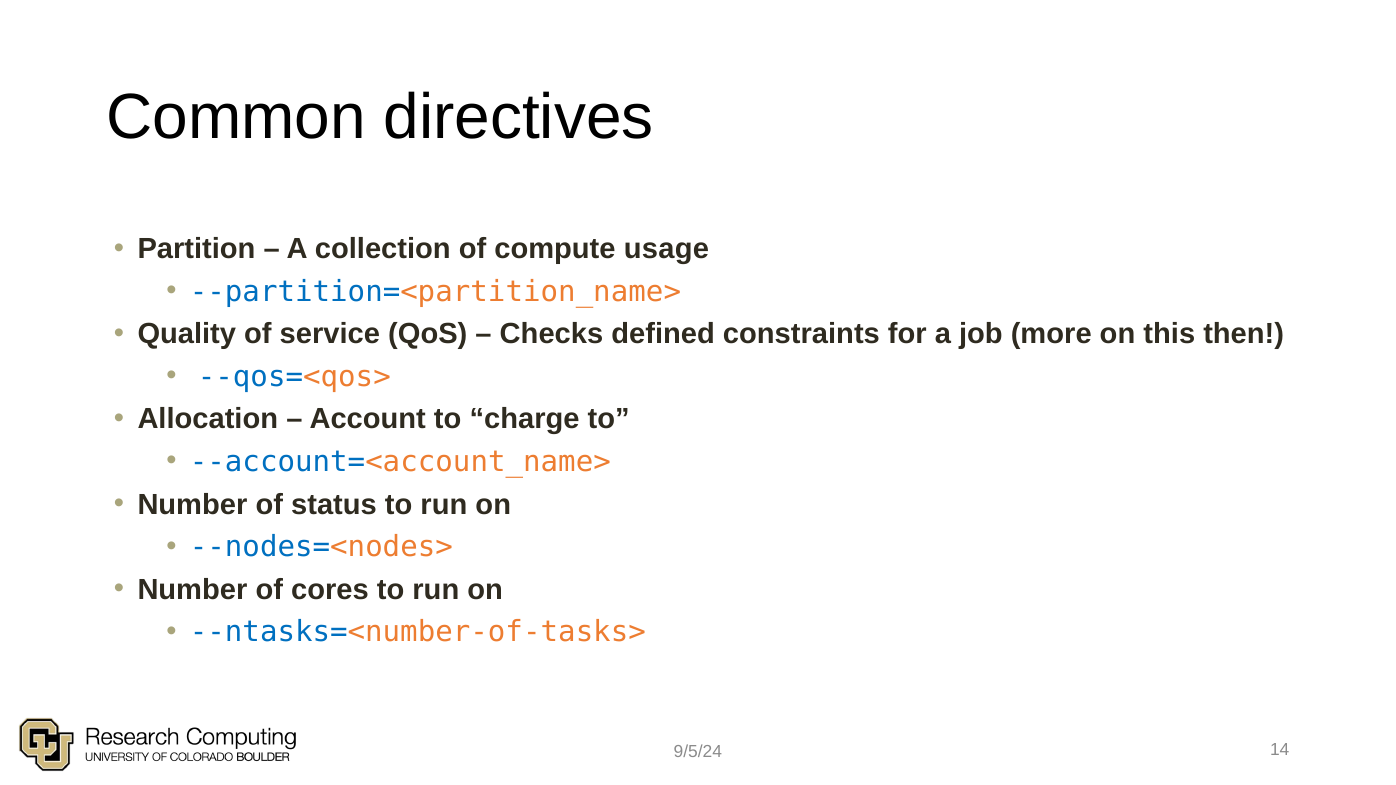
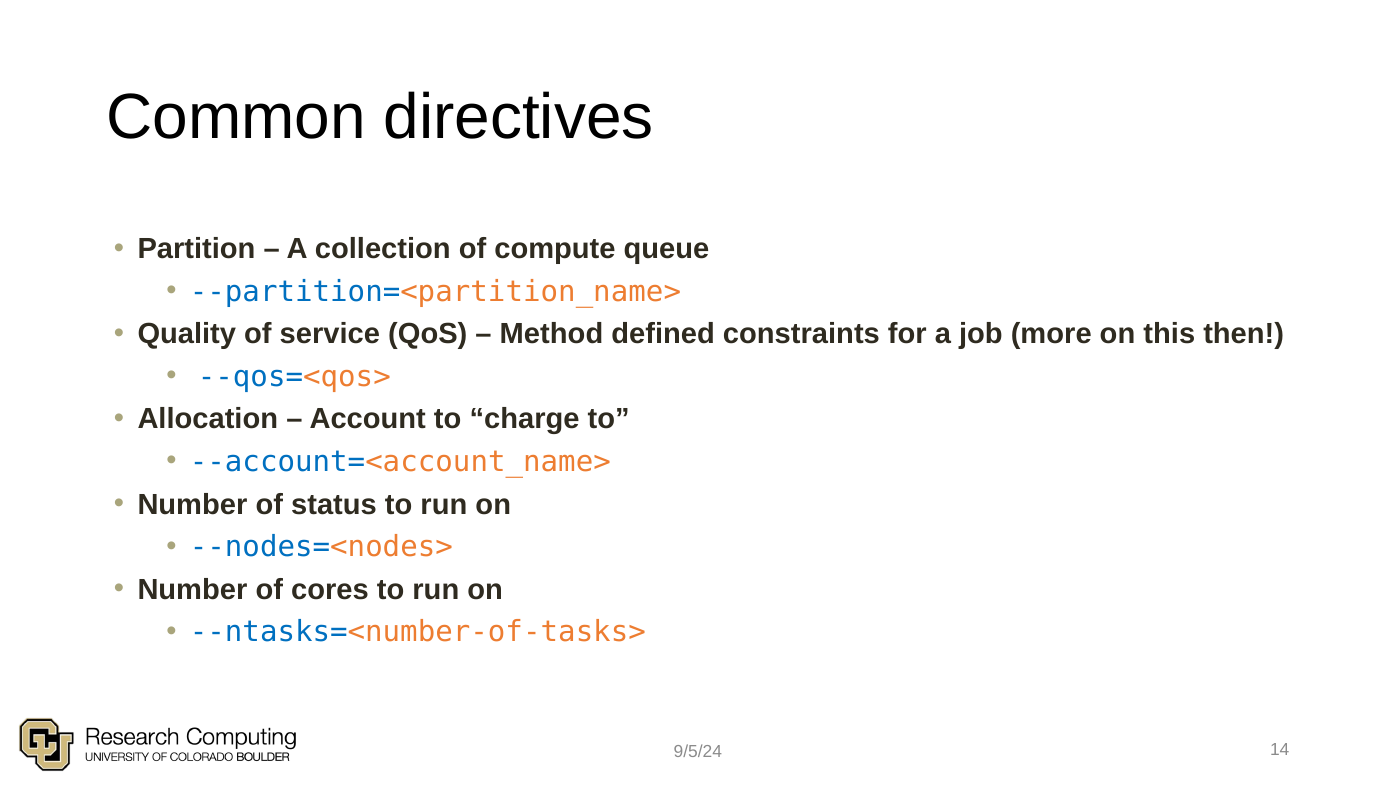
usage: usage -> queue (667, 249)
Checks: Checks -> Method (551, 334)
